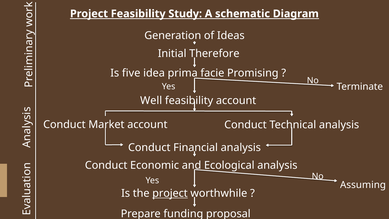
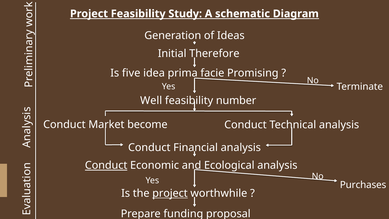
feasibility account: account -> number (236, 100)
Market account: account -> become (147, 125)
Conduct underline: none -> present (106, 165)
Assuming: Assuming -> Purchases (363, 185)
